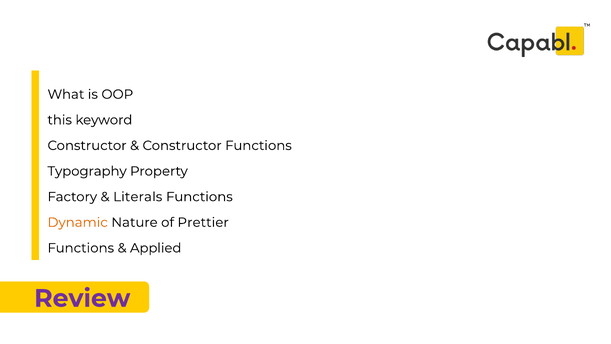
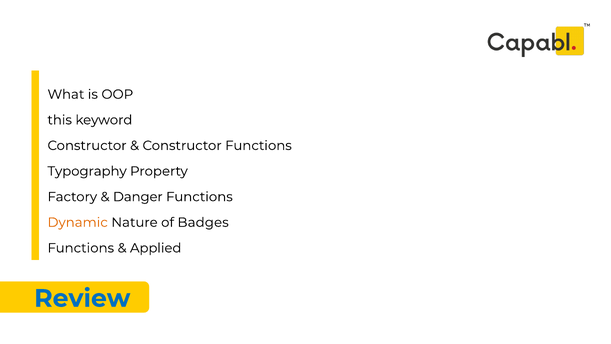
Literals: Literals -> Danger (138, 197)
Prettier: Prettier -> Badges (203, 222)
Review colour: purple -> blue (82, 298)
